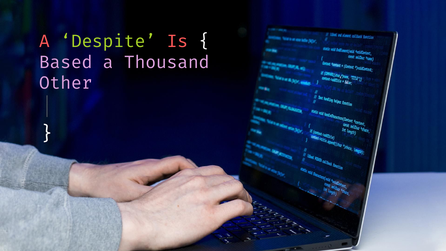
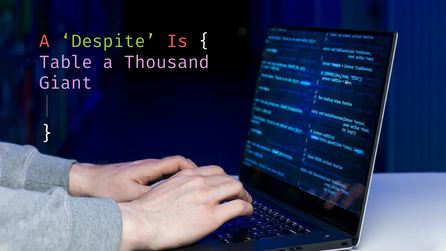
Based: Based -> Table (66, 62)
Other: Other -> Giant (66, 83)
